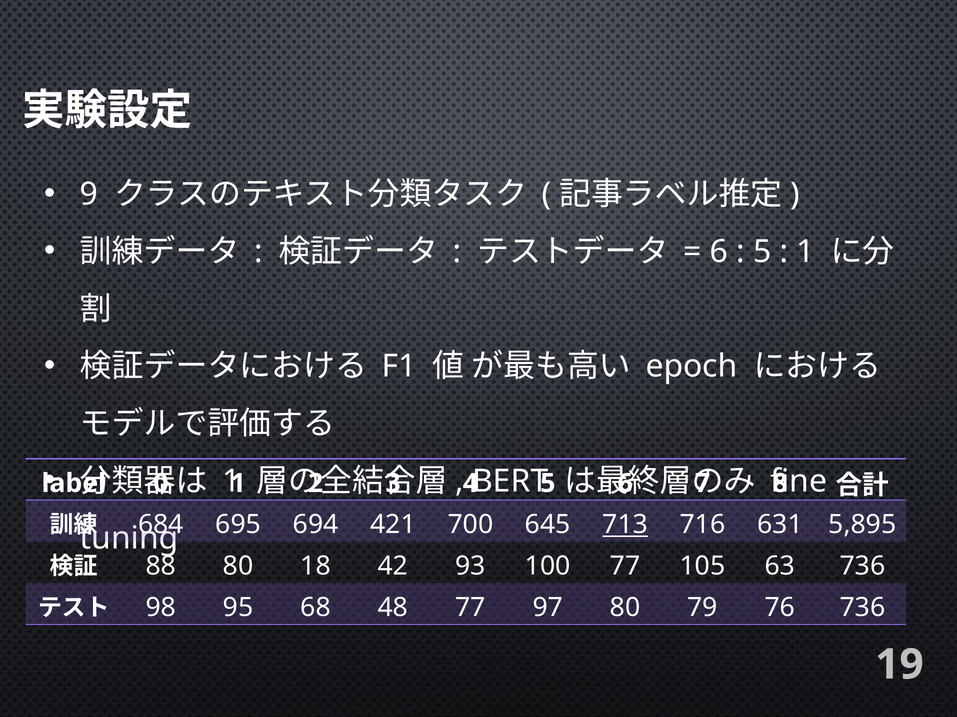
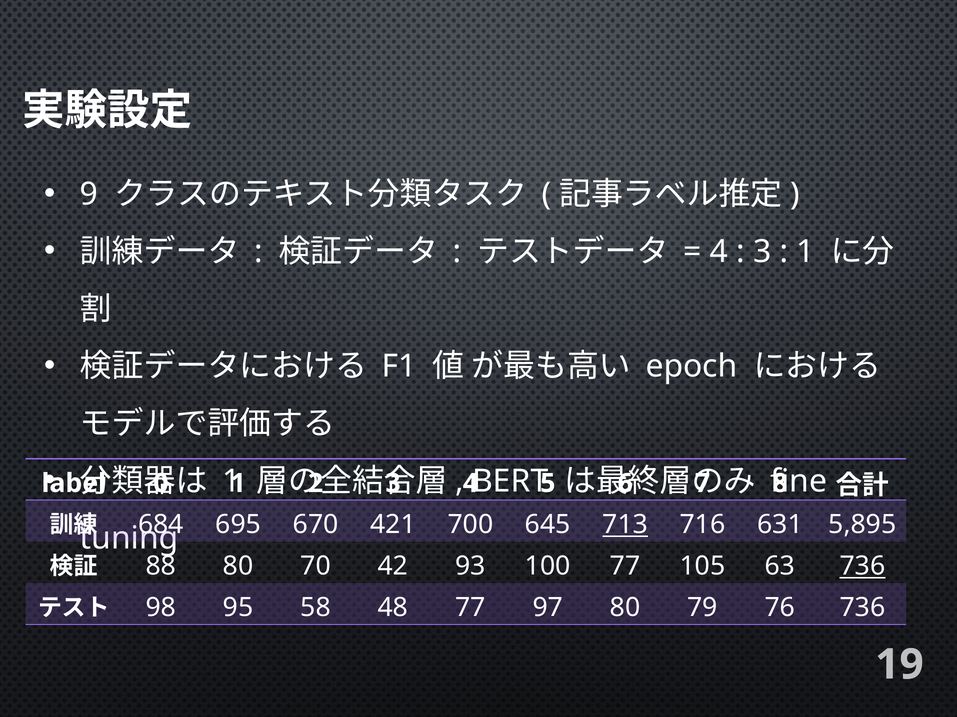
6: 6 -> 4 (719, 252)
5: 5 -> 3 (762, 252)
694: 694 -> 670 (316, 525)
18: 18 -> 70 (316, 567)
736 underline: none -> present (862, 567)
68: 68 -> 58 (316, 608)
